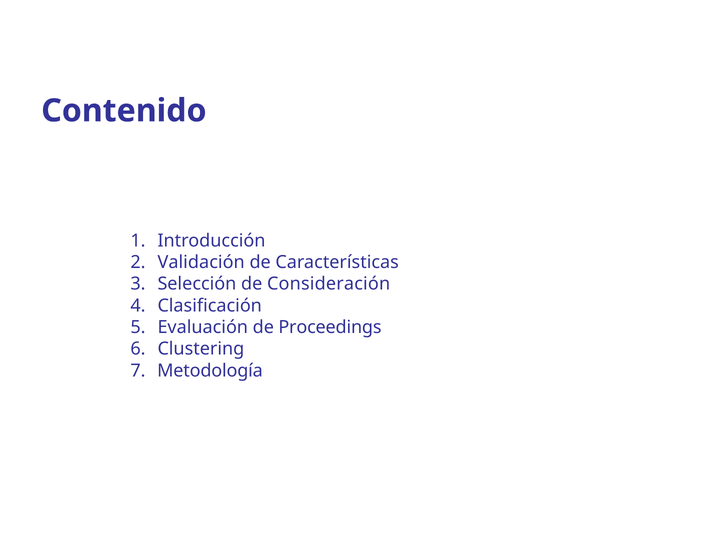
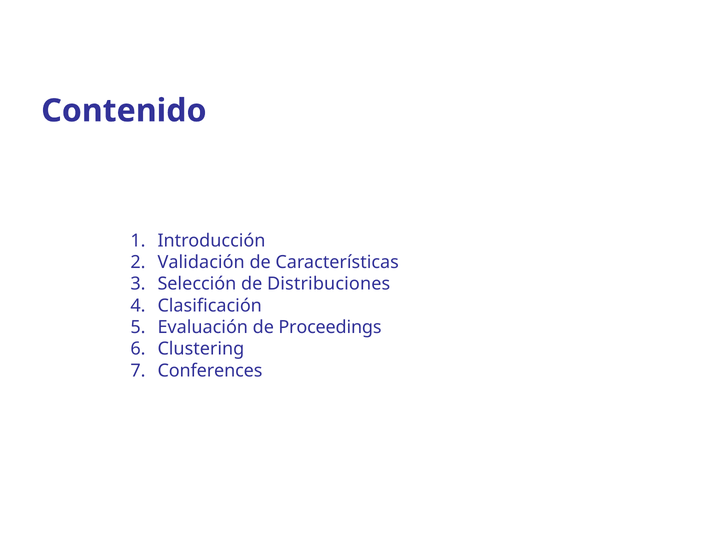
Consideración: Consideración -> Distribuciones (329, 284)
Metodología: Metodología -> Conferences (210, 370)
